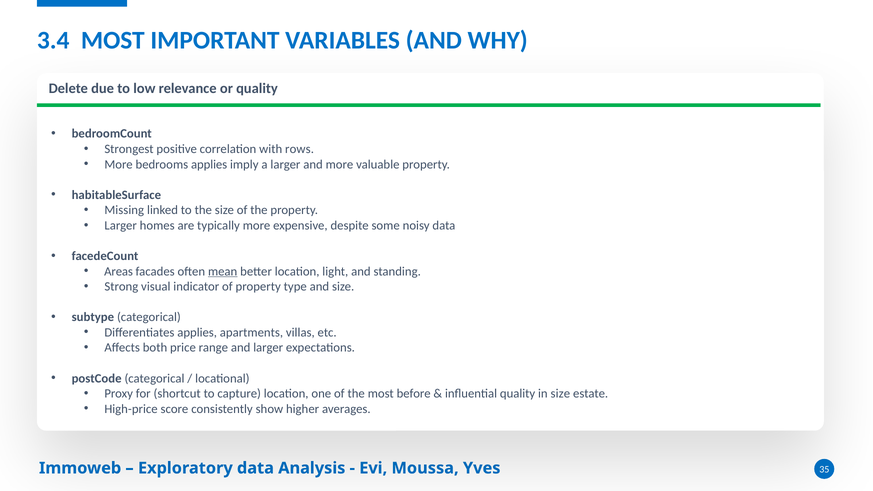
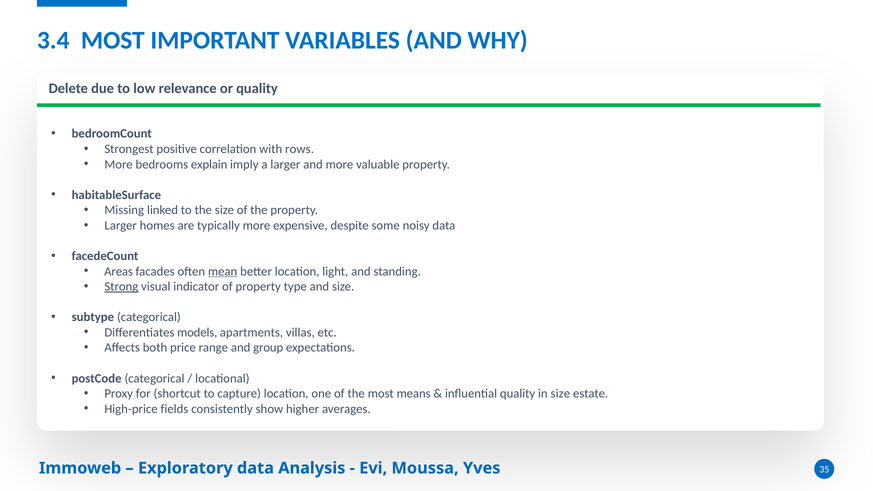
bedrooms applies: applies -> explain (209, 164)
Strong underline: none -> present (121, 287)
Differentiates applies: applies -> models (197, 333)
and larger: larger -> group (268, 348)
before: before -> means (414, 394)
score: score -> fields (174, 409)
